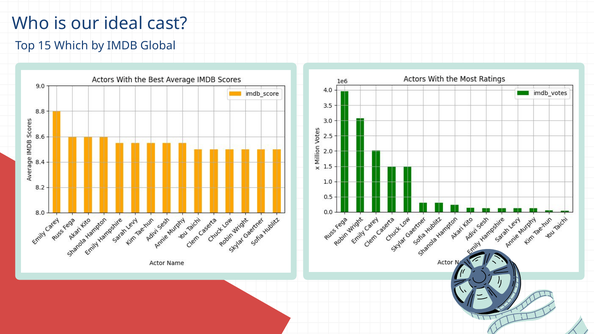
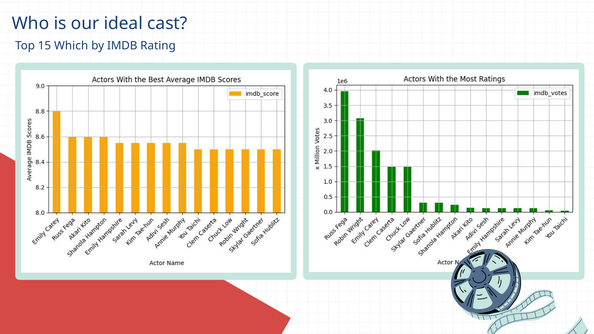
Global: Global -> Rating (158, 46)
